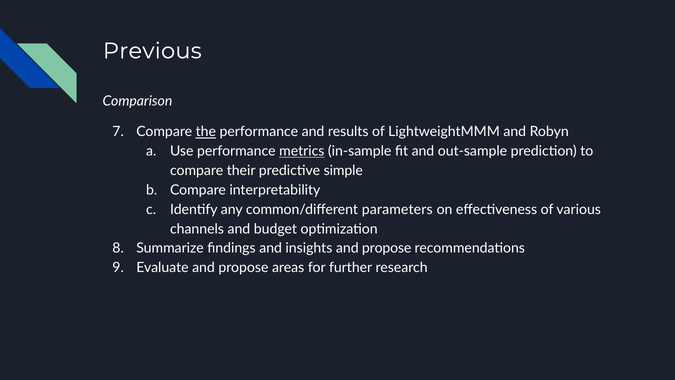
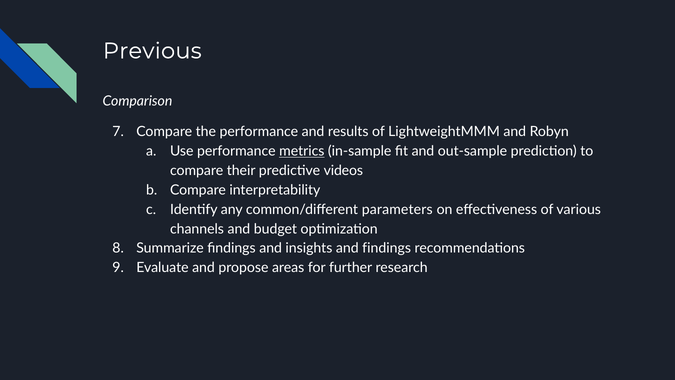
the underline: present -> none (206, 132)
simple: simple -> videos (343, 171)
insights and propose: propose -> findings (387, 248)
